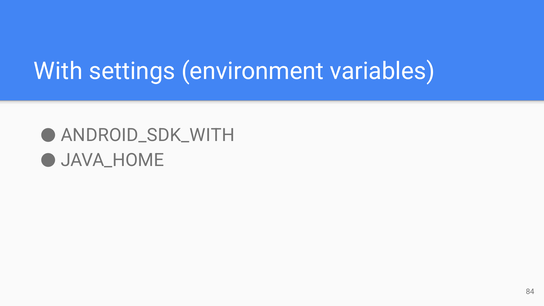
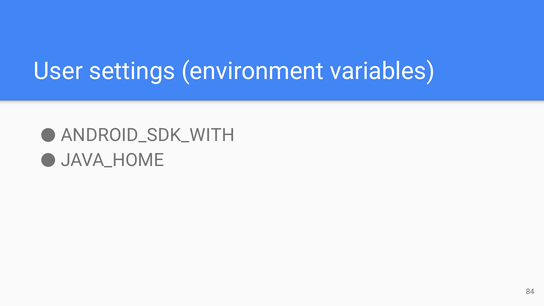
With: With -> User (58, 71)
